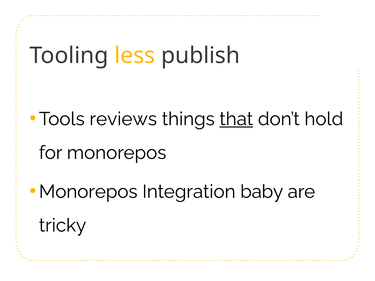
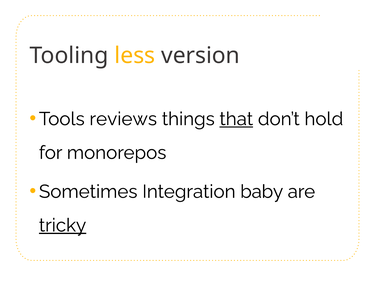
publish: publish -> version (201, 56)
Monorepos: Monorepos -> Sometimes (88, 192)
tricky underline: none -> present (63, 226)
